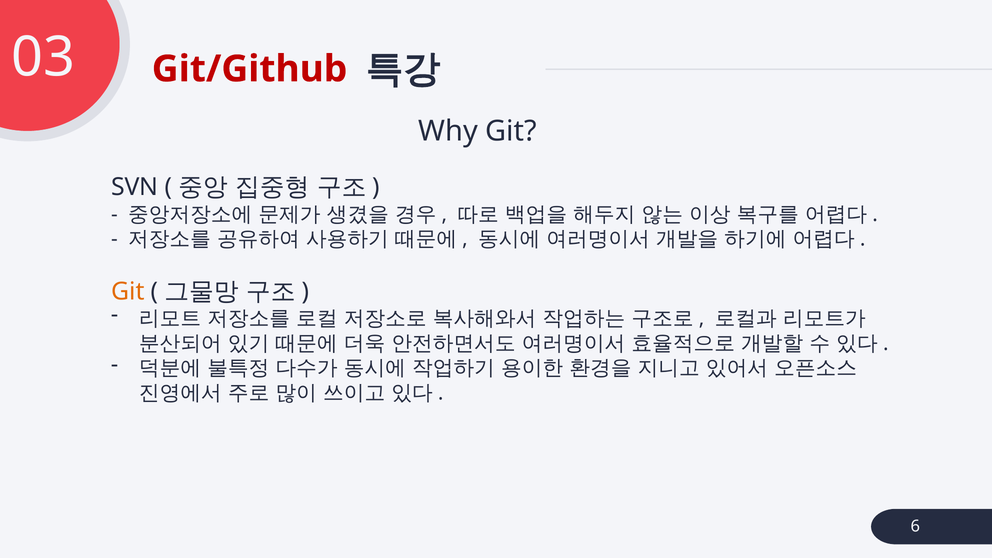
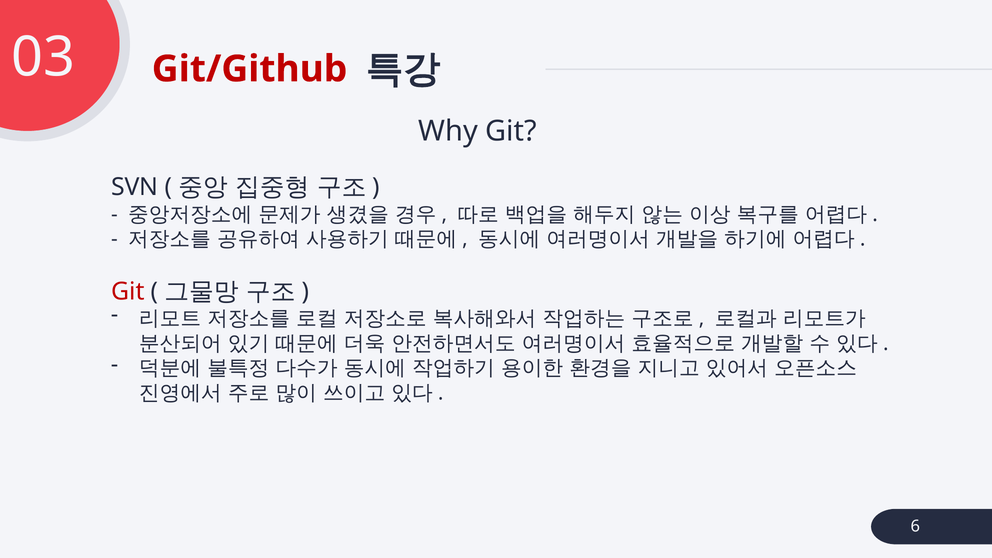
Git colour: orange -> red (128, 291)
